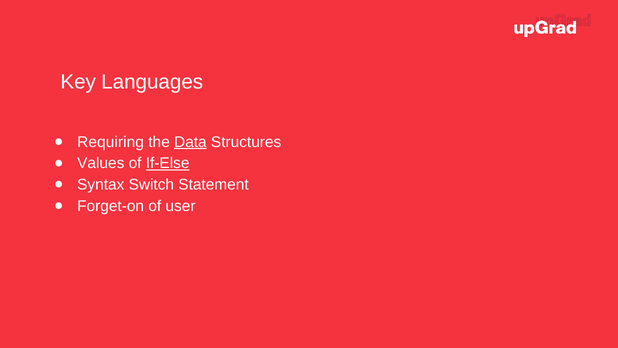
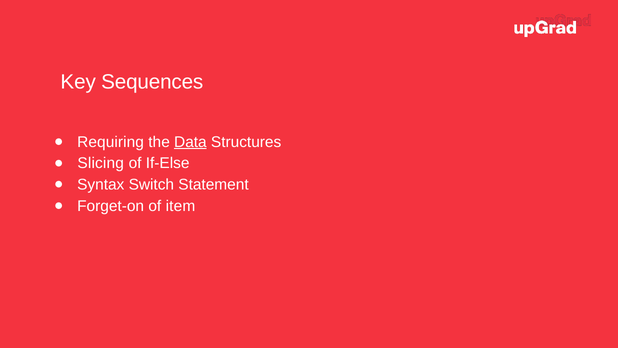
Languages: Languages -> Sequences (152, 82)
Values: Values -> Slicing (101, 163)
If-Else underline: present -> none (168, 163)
user: user -> item (180, 206)
